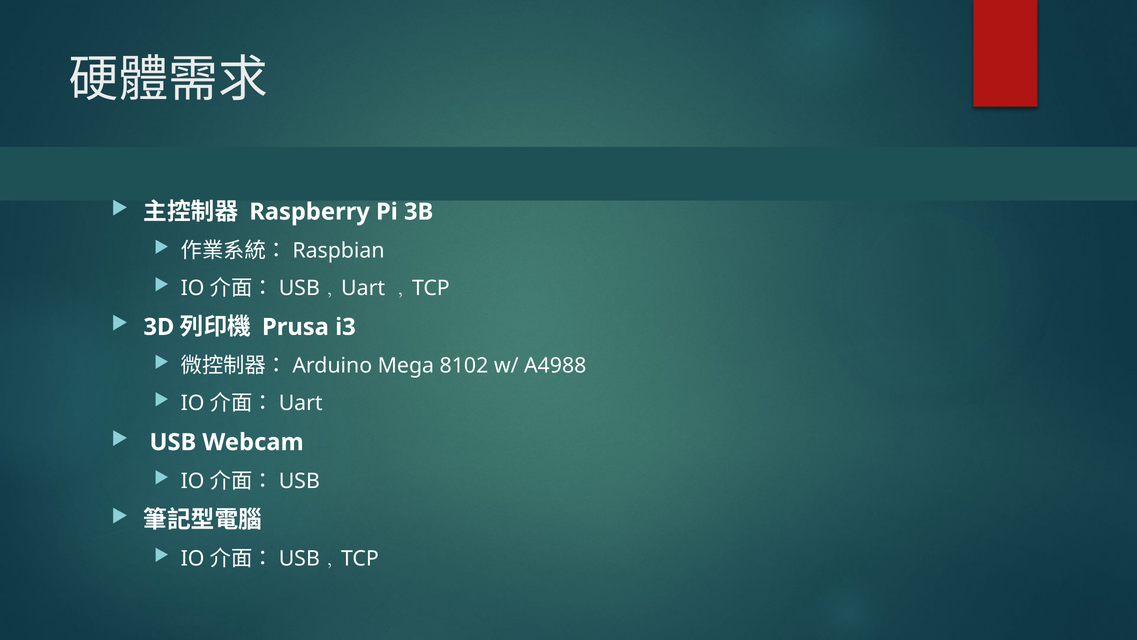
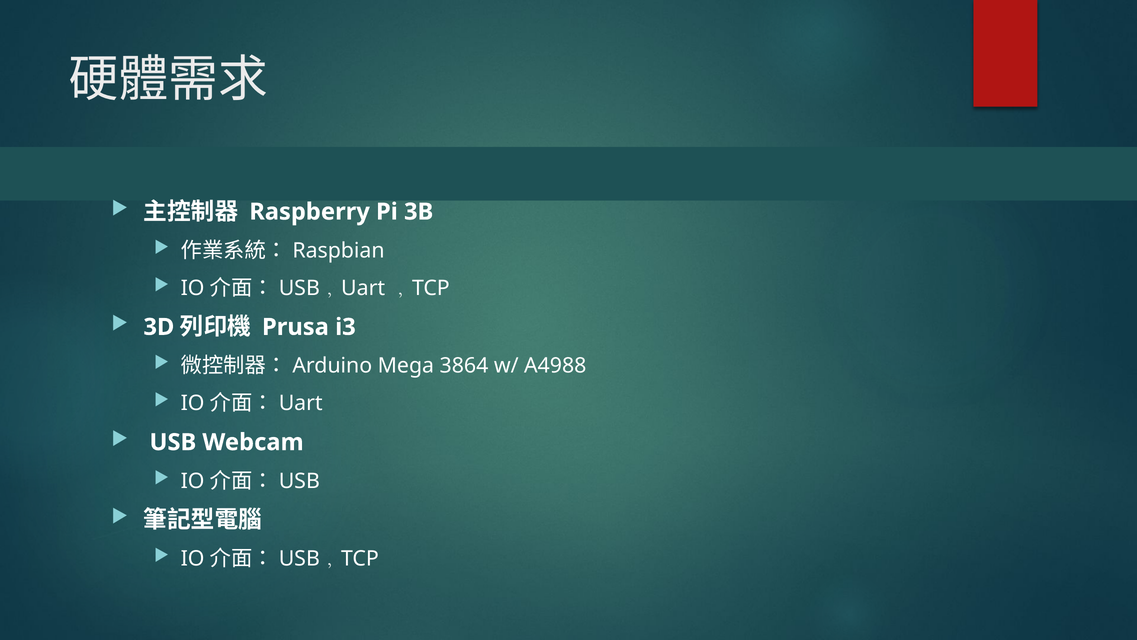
8102: 8102 -> 3864 (464, 366)
